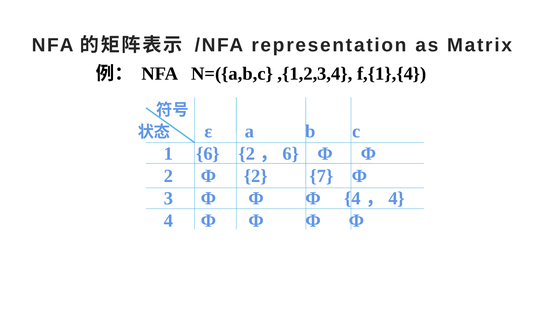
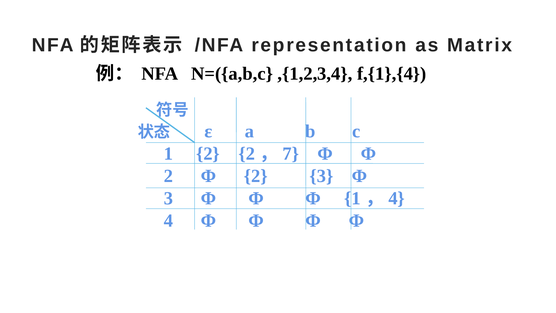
1 6: 6 -> 2 (208, 154)
6: 6 -> 7 (291, 154)
2 7: 7 -> 3 (321, 176)
Φ 4: 4 -> 1 (352, 198)
